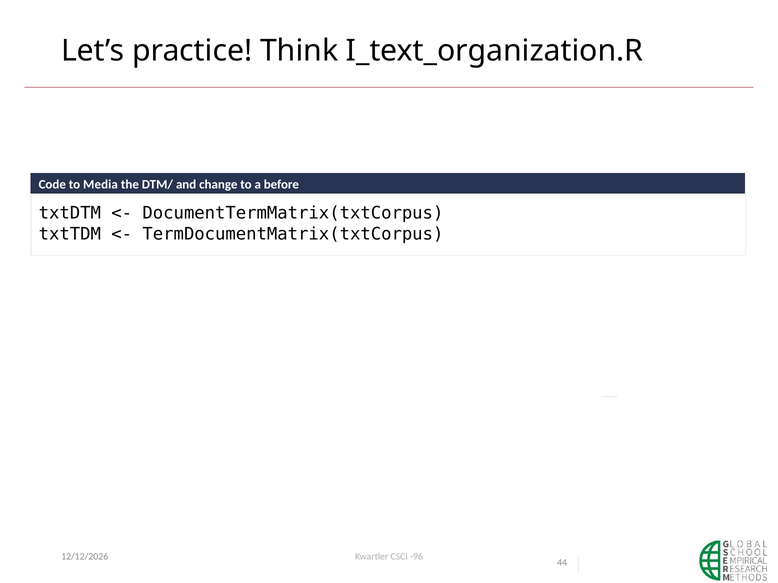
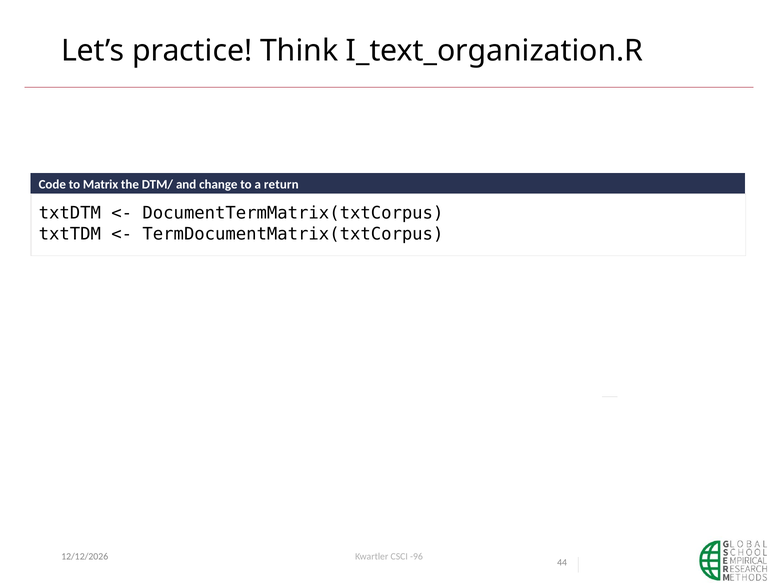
Media: Media -> Matrix (101, 184)
before: before -> return (281, 184)
